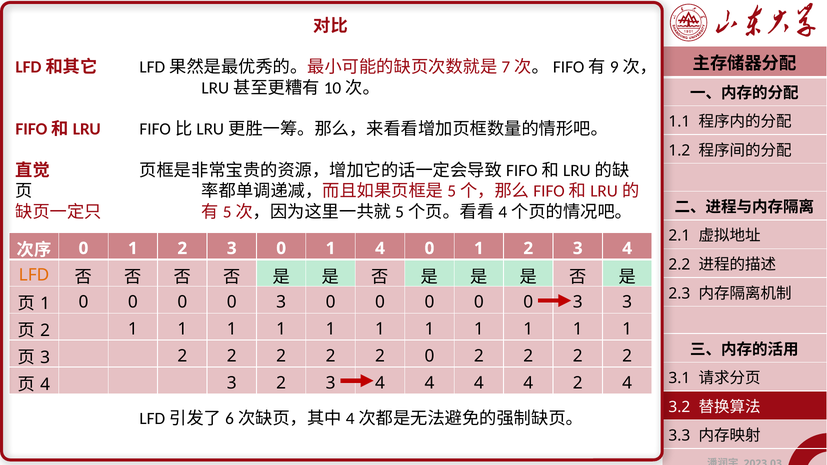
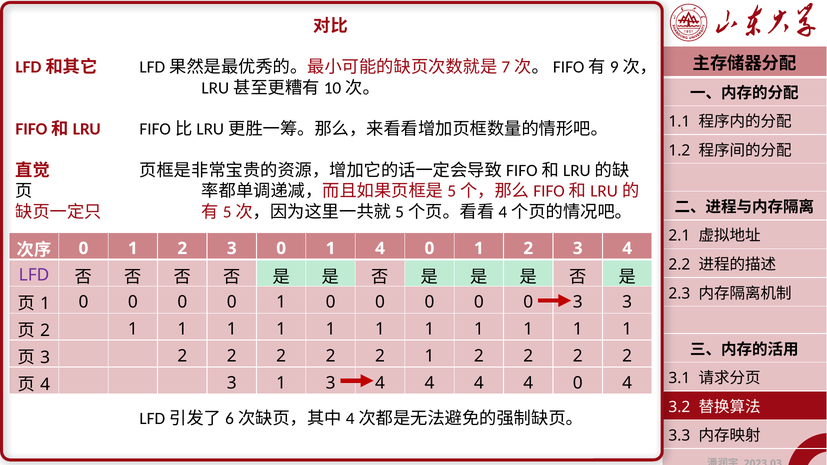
LFD colour: orange -> purple (34, 275)
3: 3 -> 1 (281, 302)
2 2 0: 0 -> 1 (429, 356)
4 3 2: 2 -> 1 (281, 383)
4 4 2: 2 -> 0 (578, 383)
